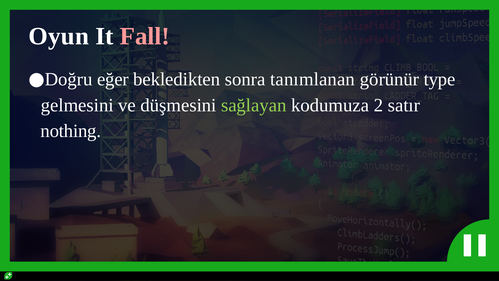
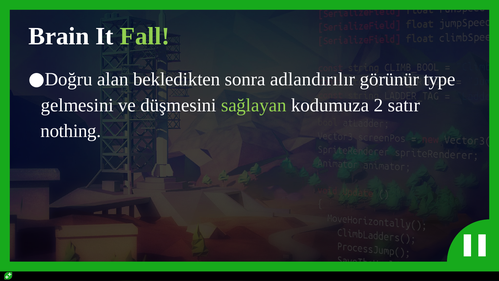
Oyun: Oyun -> Brain (59, 36)
Fall colour: pink -> light green (145, 36)
eğer: eğer -> alan (113, 79)
tanımlanan: tanımlanan -> adlandırılır (313, 79)
